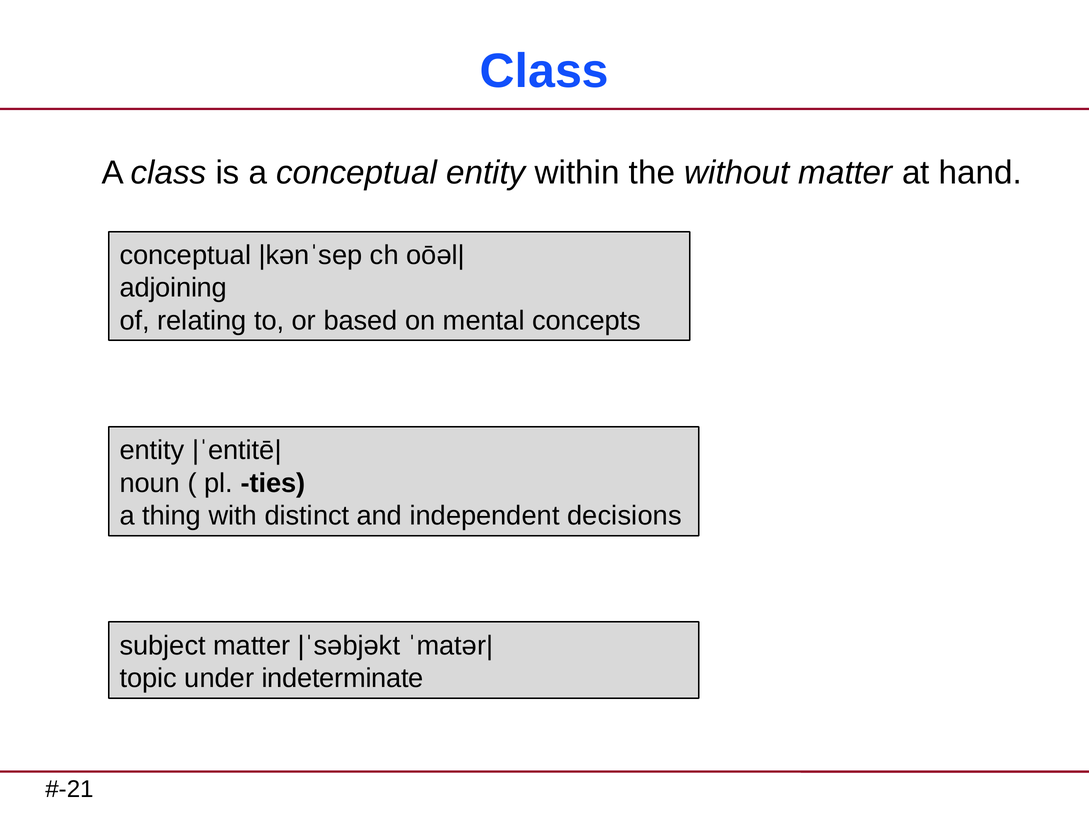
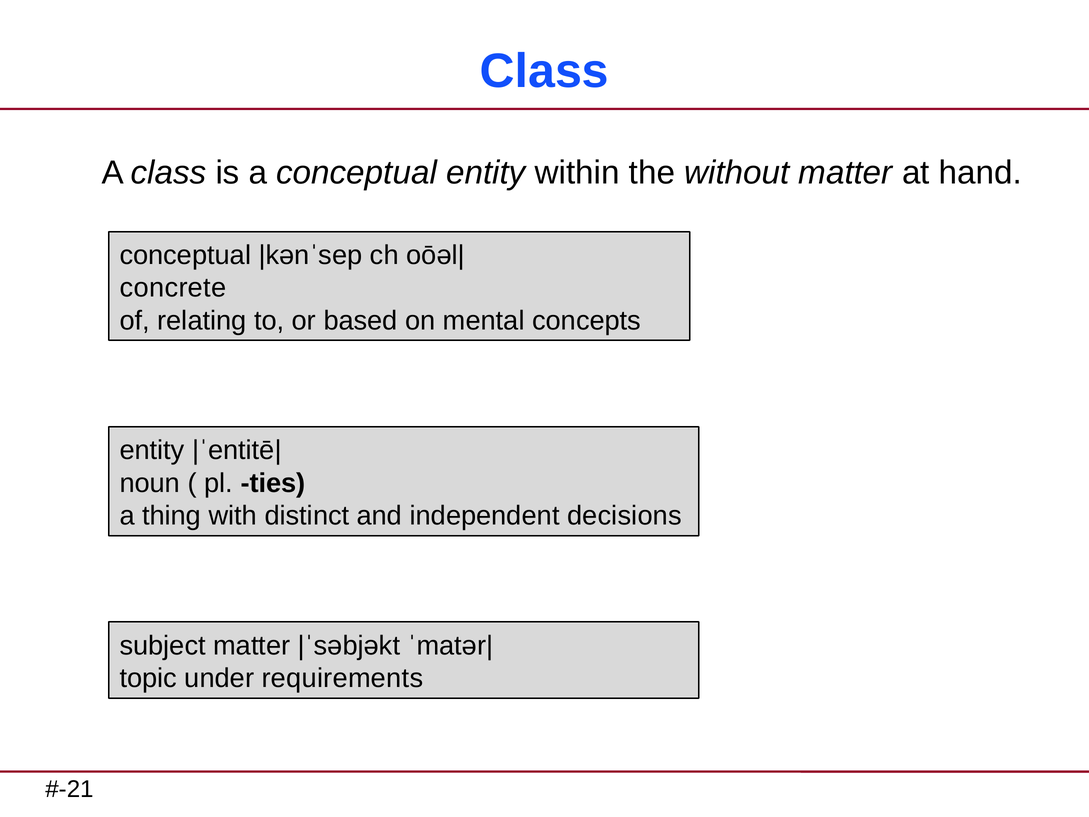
adjoining: adjoining -> concrete (173, 288)
indeterminate: indeterminate -> requirements (342, 678)
